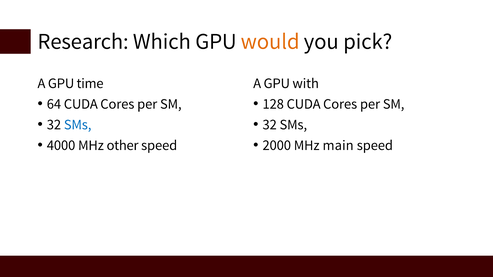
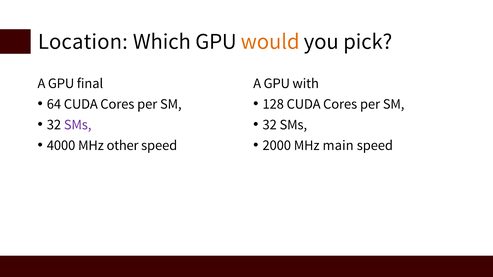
Research: Research -> Location (83, 41)
time: time -> final (90, 83)
SMs colour: blue -> purple (78, 125)
